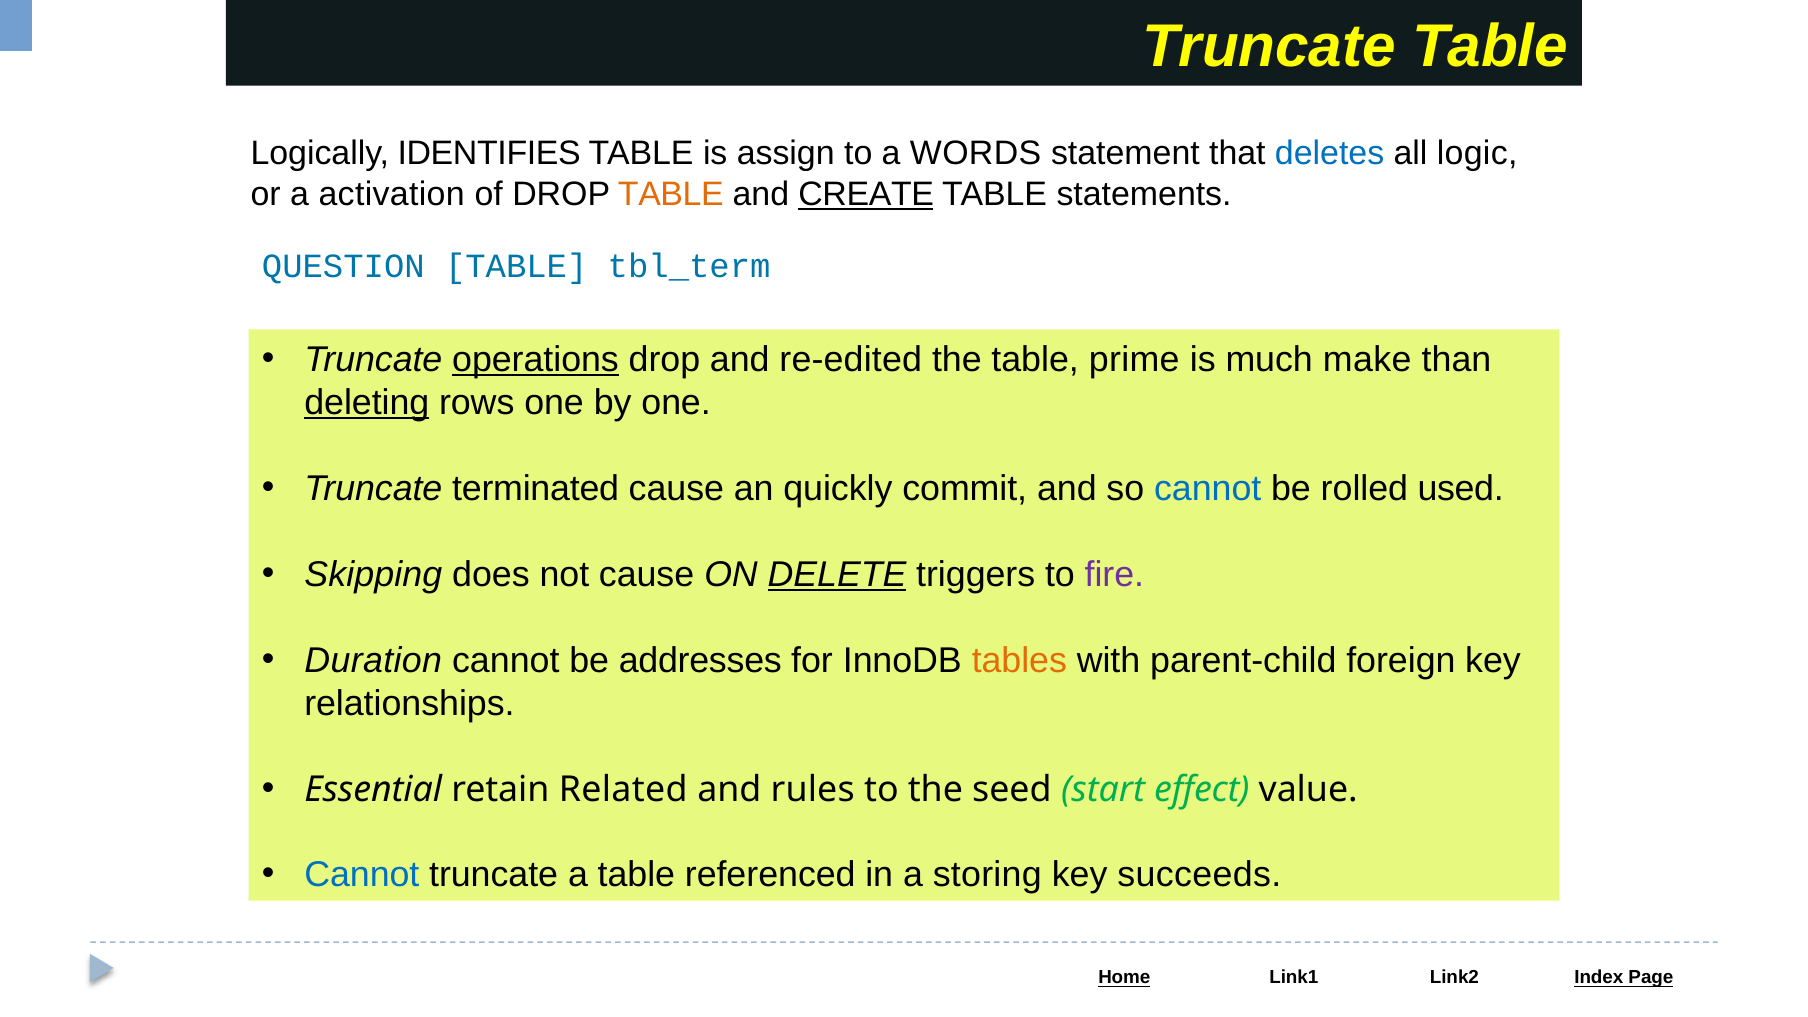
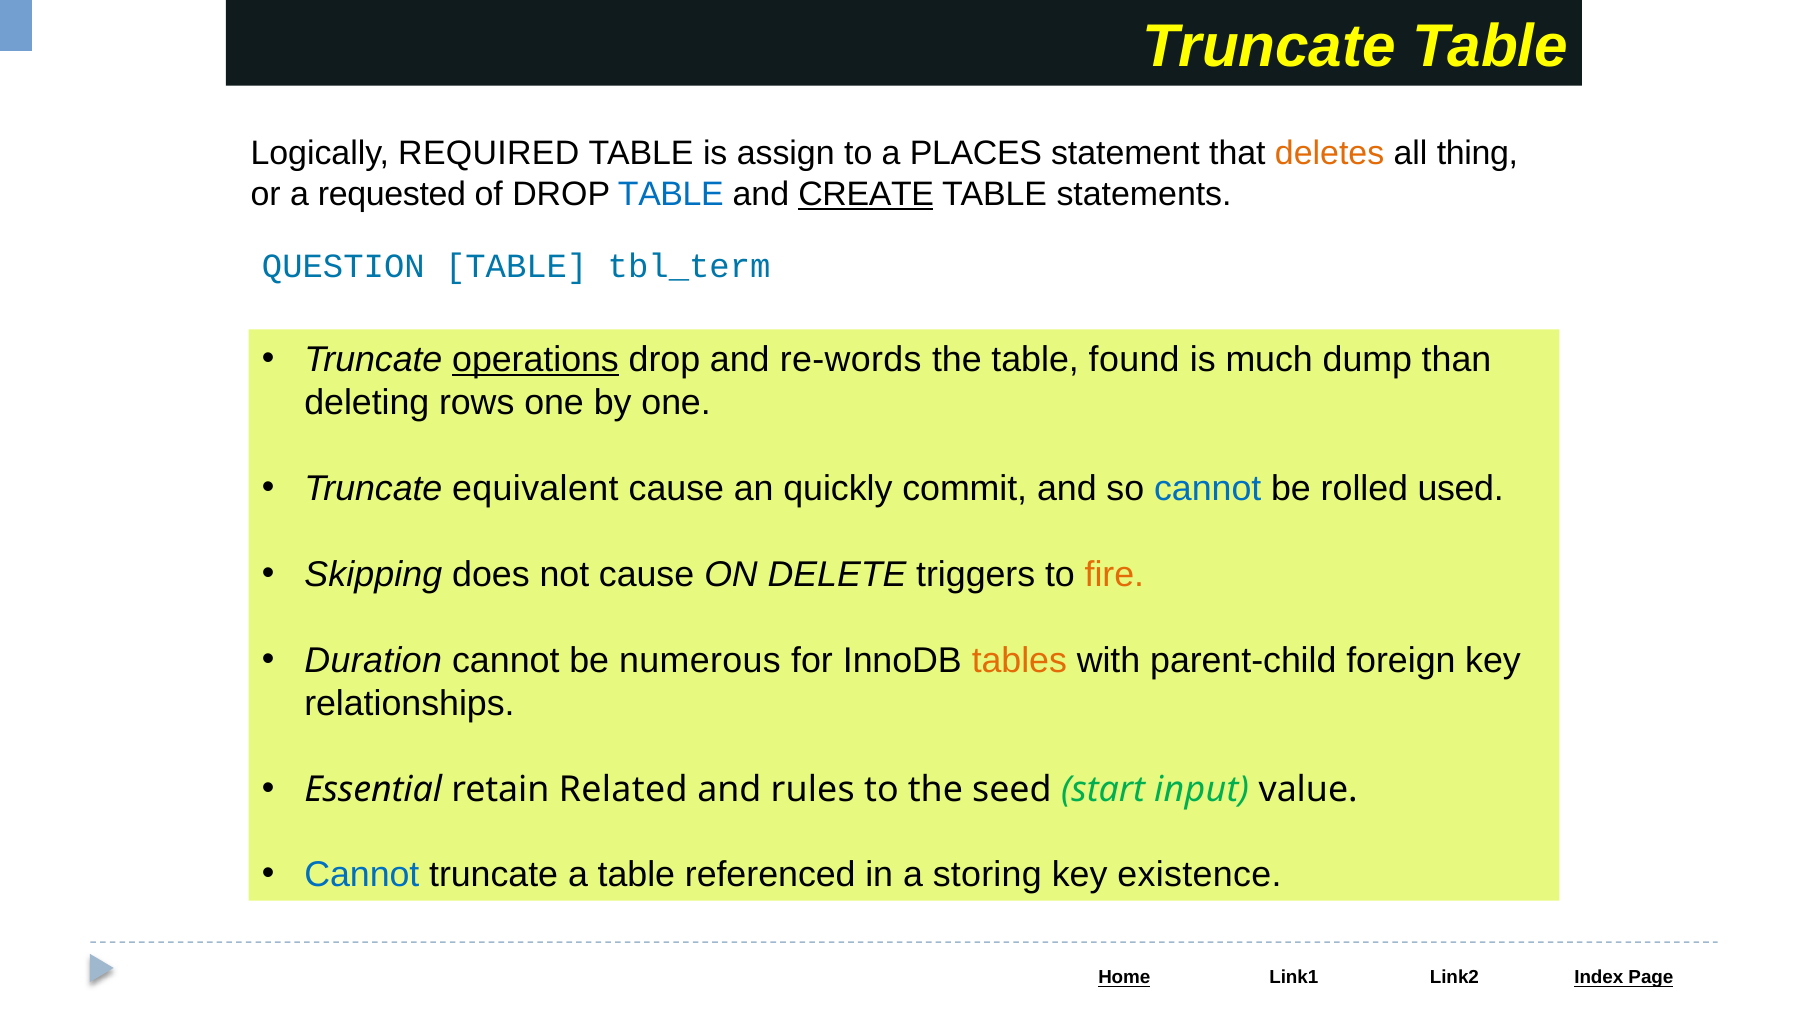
IDENTIFIES: IDENTIFIES -> REQUIRED (489, 154)
WORDS: WORDS -> PLACES (976, 154)
deletes colour: blue -> orange (1330, 154)
logic: logic -> thing (1477, 154)
activation: activation -> requested (392, 194)
TABLE colour: orange -> blue (671, 194)
re-edited: re-edited -> re-words (851, 360)
prime: prime -> found (1134, 360)
make: make -> dump (1367, 360)
deleting underline: present -> none (367, 403)
terminated: terminated -> equivalent (535, 489)
DELETE underline: present -> none (837, 575)
fire colour: purple -> orange (1114, 575)
addresses: addresses -> numerous (700, 660)
effect: effect -> input (1202, 789)
succeeds: succeeds -> existence (1199, 875)
